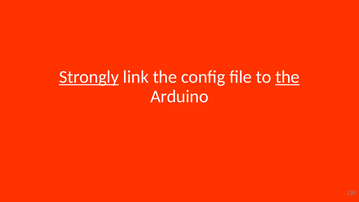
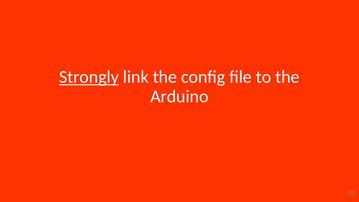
the underline: present -> none (287, 77)
